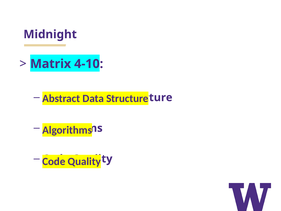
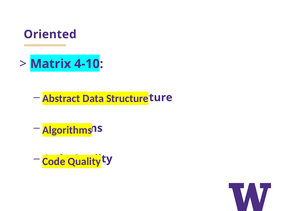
Midnight: Midnight -> Oriented (50, 34)
